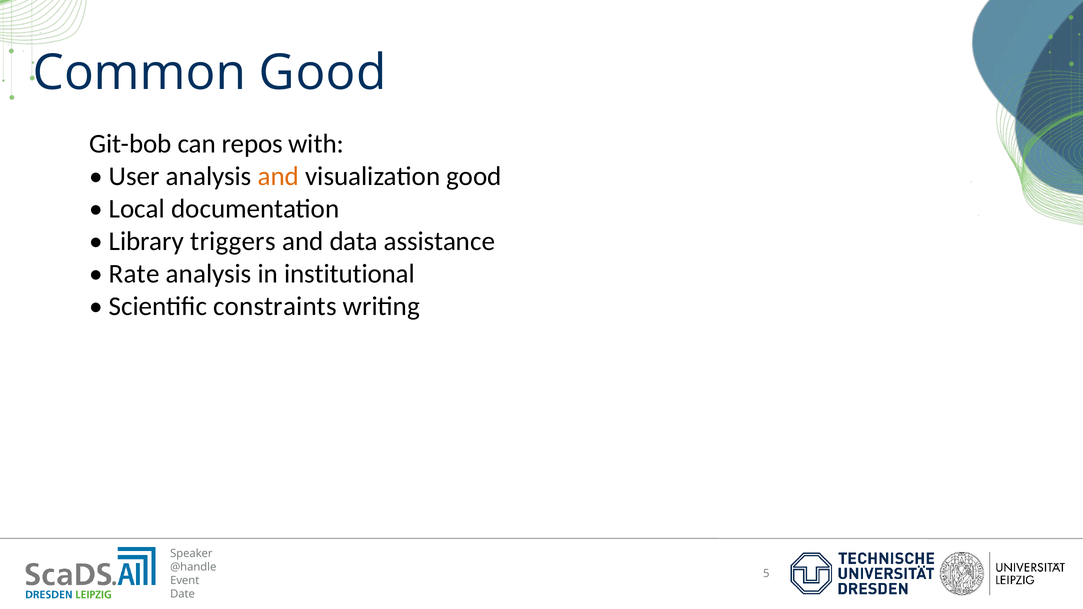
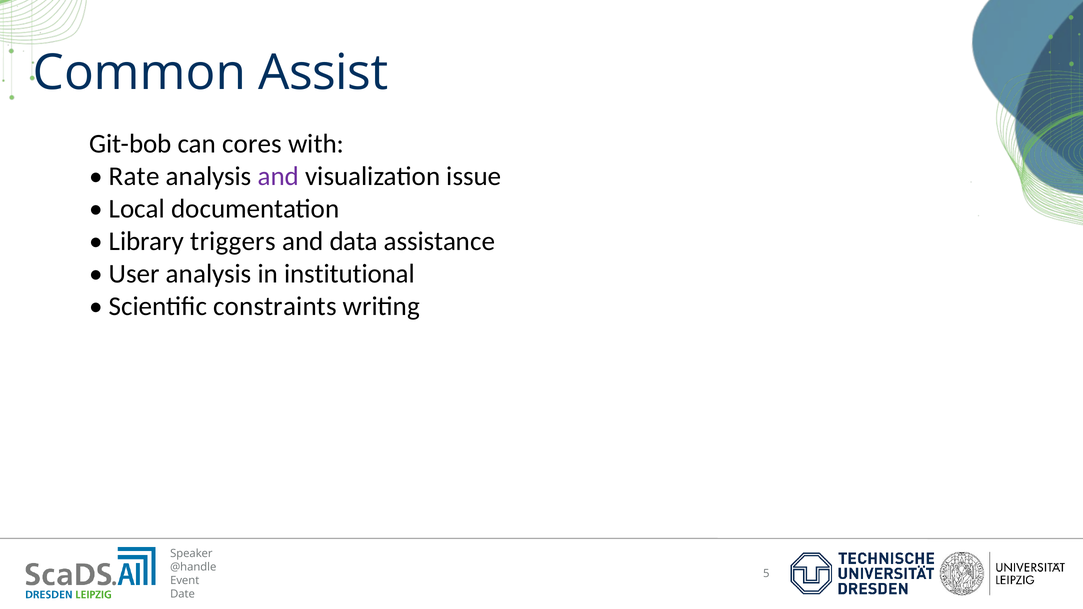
Common Good: Good -> Assist (323, 73)
repos: repos -> cores (252, 144)
User: User -> Rate (134, 176)
and colour: orange -> purple (278, 176)
visualization good: good -> issue (474, 176)
Rate: Rate -> User (134, 274)
